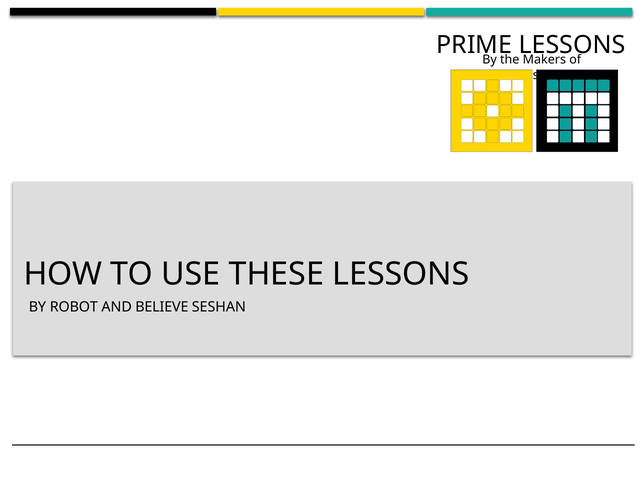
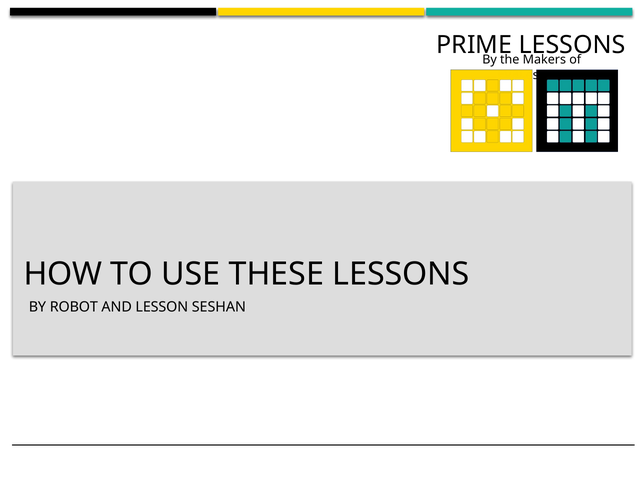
BELIEVE: BELIEVE -> LESSON (162, 307)
